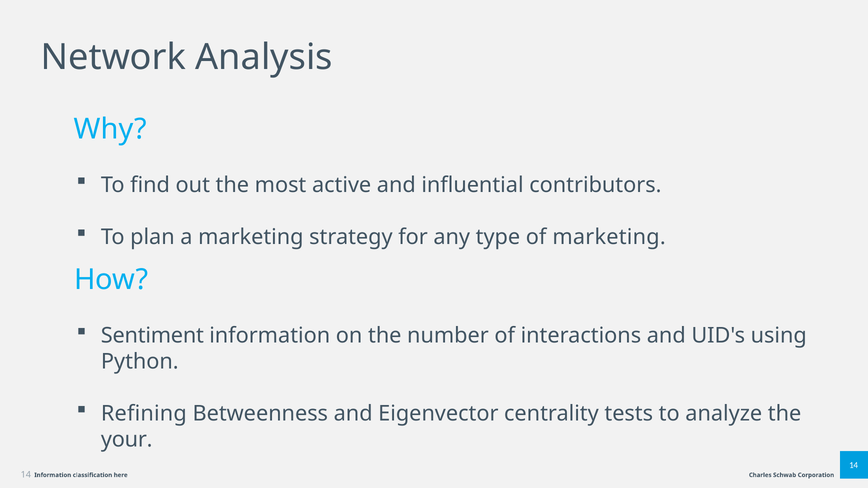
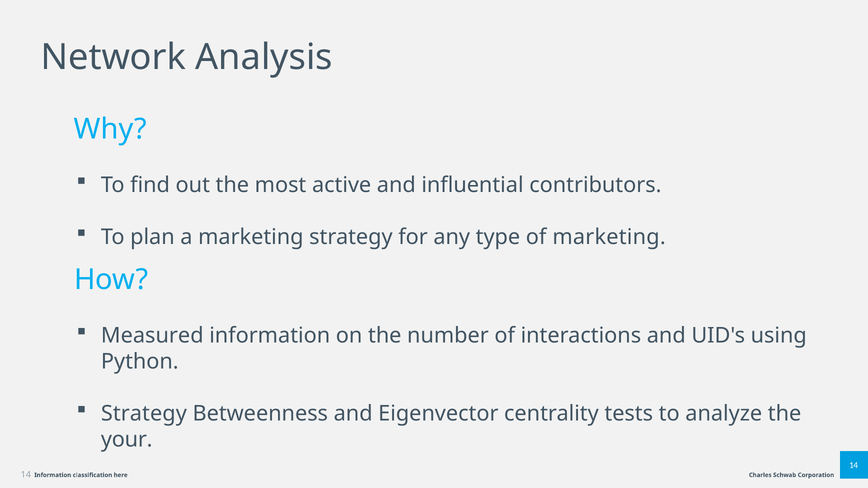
Sentiment: Sentiment -> Measured (152, 336)
Refining: Refining -> Strategy (144, 414)
